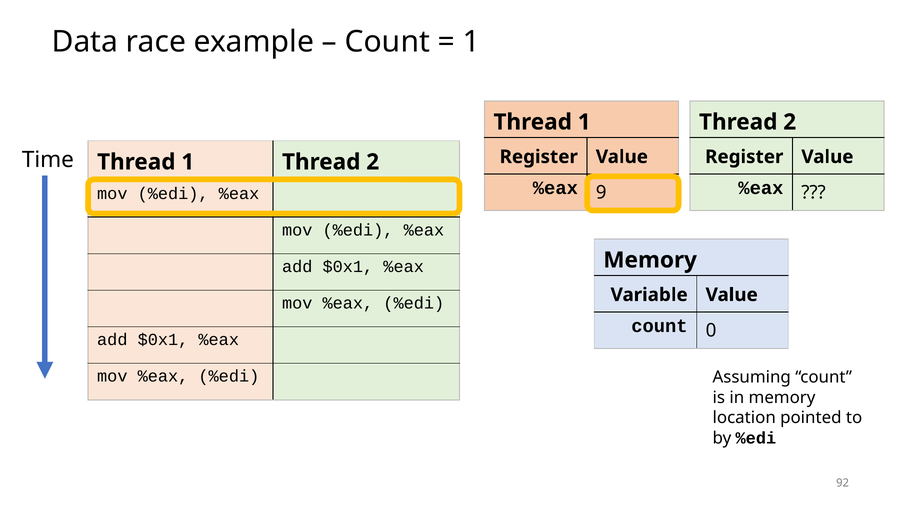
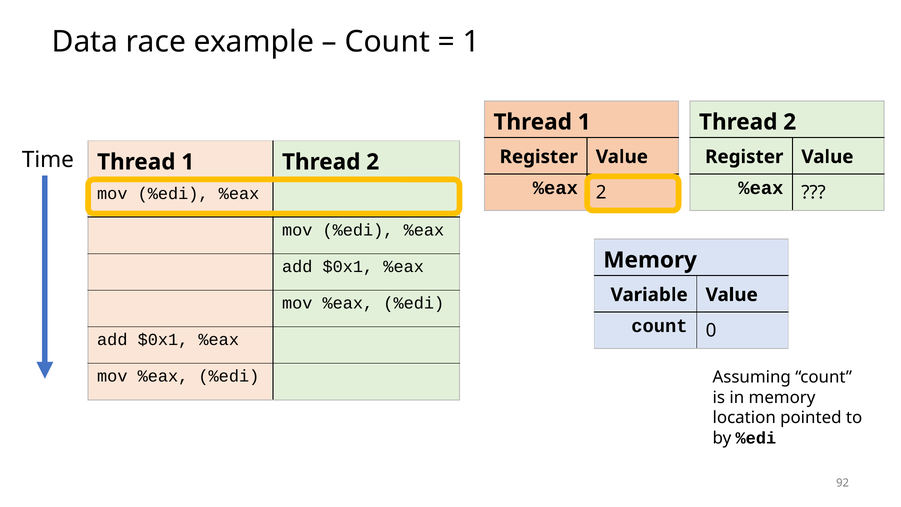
%eax 9: 9 -> 2 (601, 192)
